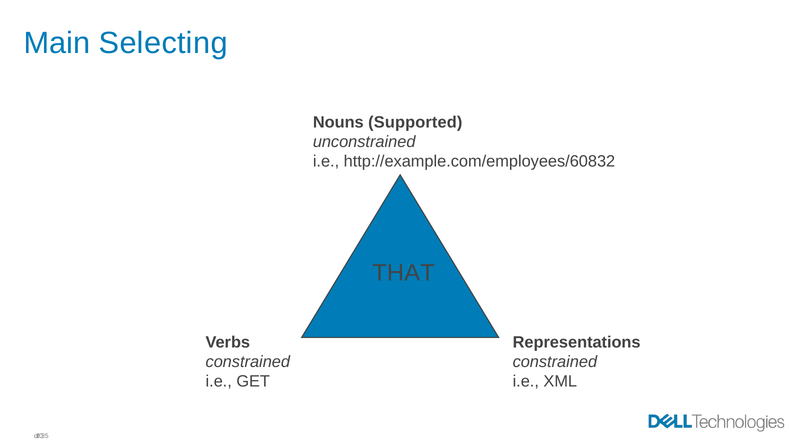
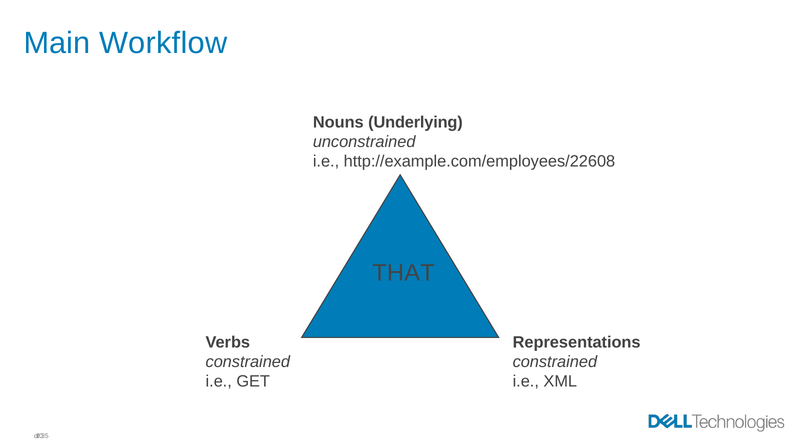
Selecting: Selecting -> Workflow (163, 43)
Supported: Supported -> Underlying (415, 122)
http://example.com/employees/60832: http://example.com/employees/60832 -> http://example.com/employees/22608 (479, 162)
